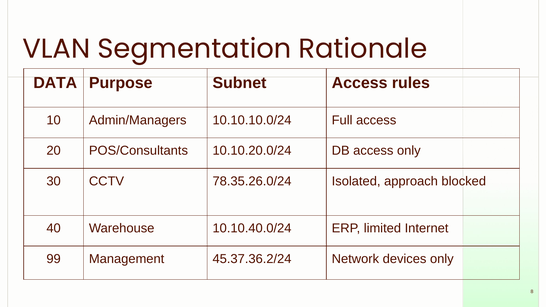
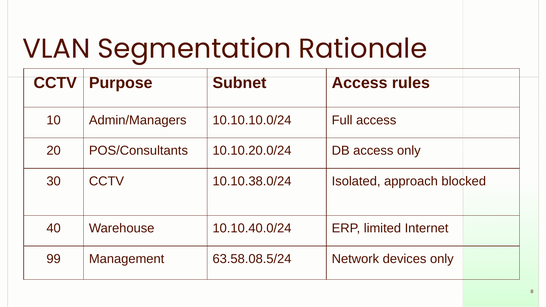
DATA: DATA -> CCTV (55, 83)
78.35.26.0/24: 78.35.26.0/24 -> 10.10.38.0/24 (252, 181)
45.37.36.2/24: 45.37.36.2/24 -> 63.58.08.5/24 (252, 259)
